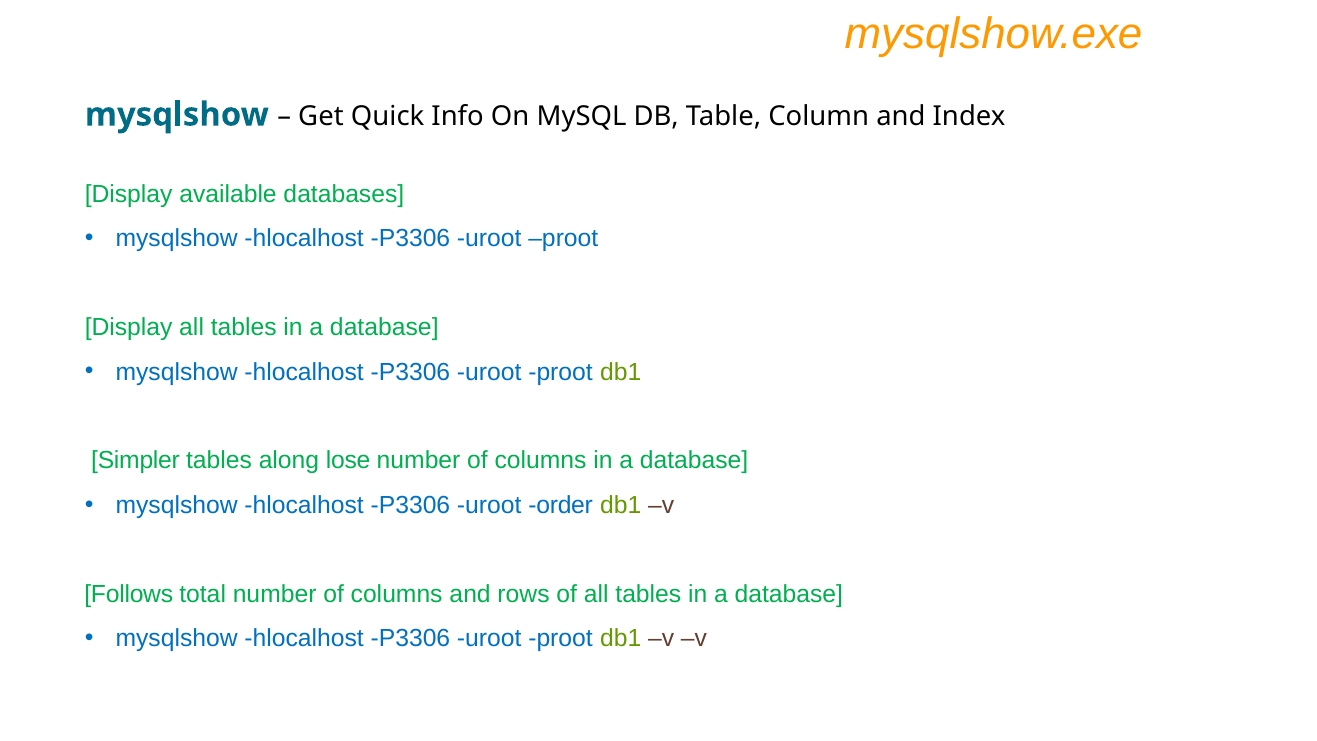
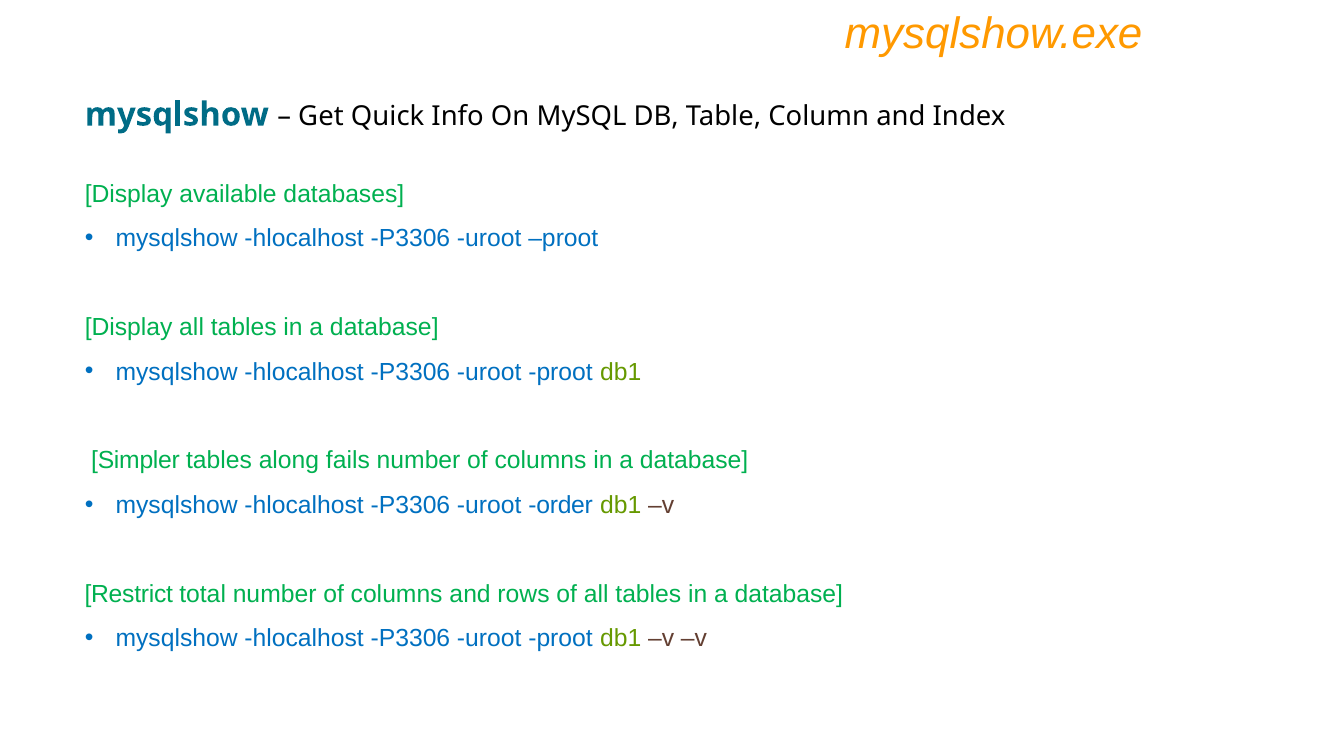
lose: lose -> fails (348, 461)
Follows: Follows -> Restrict (129, 594)
